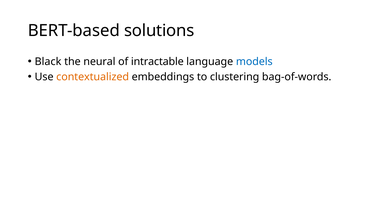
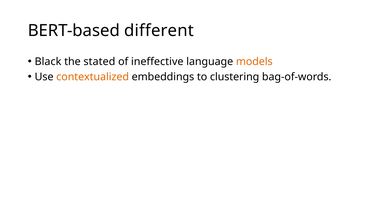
solutions: solutions -> different (159, 31)
neural: neural -> stated (99, 62)
intractable: intractable -> ineffective (157, 62)
models colour: blue -> orange (254, 62)
